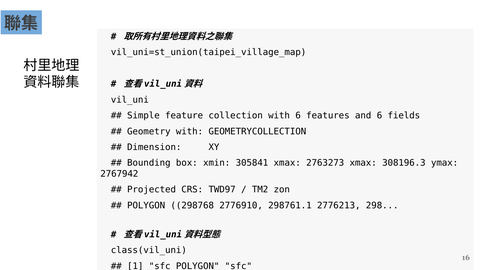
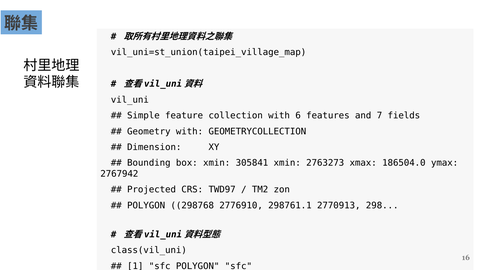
and 6: 6 -> 7 (379, 116)
305841 xmax: xmax -> xmin (287, 163)
308196.3: 308196.3 -> 186504.0 (404, 163)
2776213: 2776213 -> 2770913 (339, 206)
